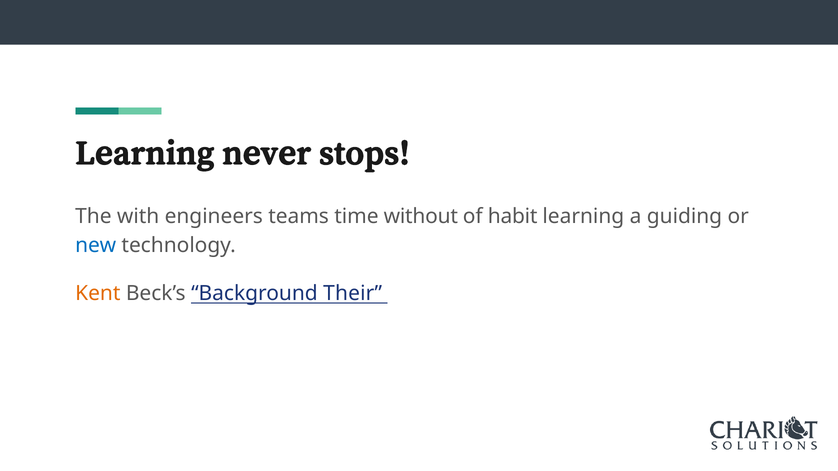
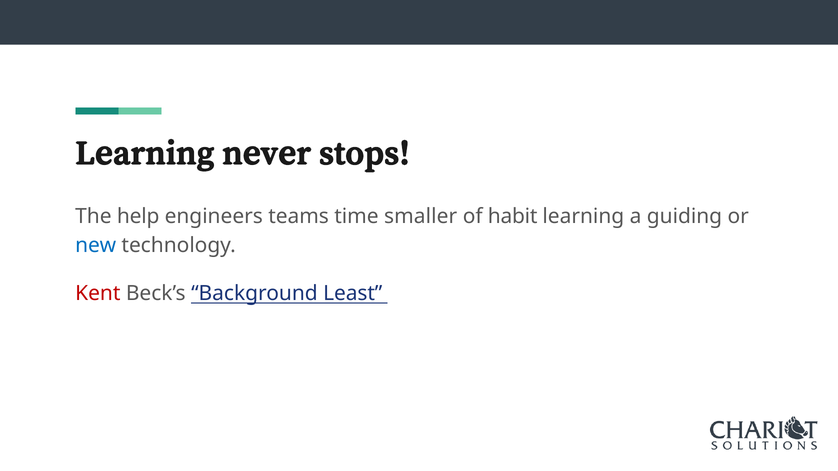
with: with -> help (138, 217)
without: without -> smaller (421, 217)
Kent colour: orange -> red (98, 294)
Their: Their -> Least (353, 294)
